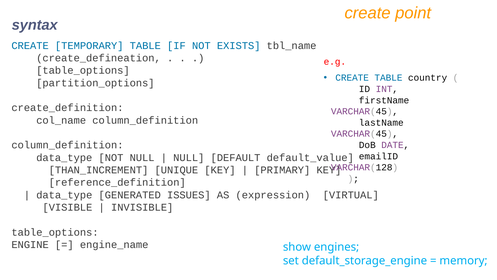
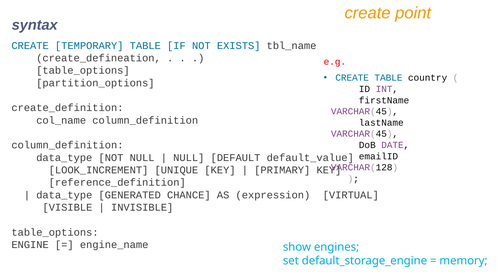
THAN_INCREMENT: THAN_INCREMENT -> LOOK_INCREMENT (99, 170)
ISSUES: ISSUES -> CHANCE (189, 195)
